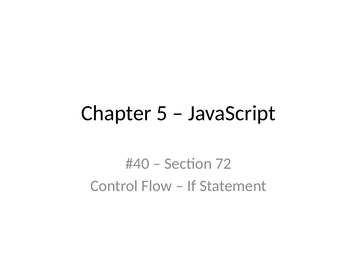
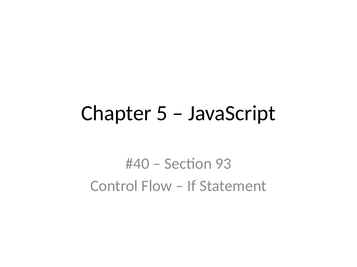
72: 72 -> 93 (223, 164)
